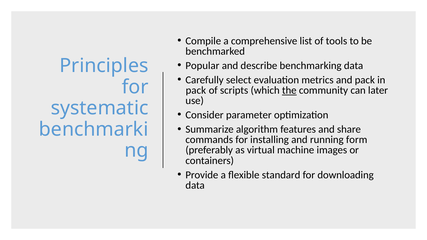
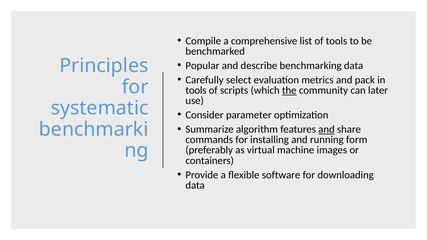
pack: pack -> tools (196, 90)
and underline: none -> present (326, 129)
standard: standard -> software (281, 175)
